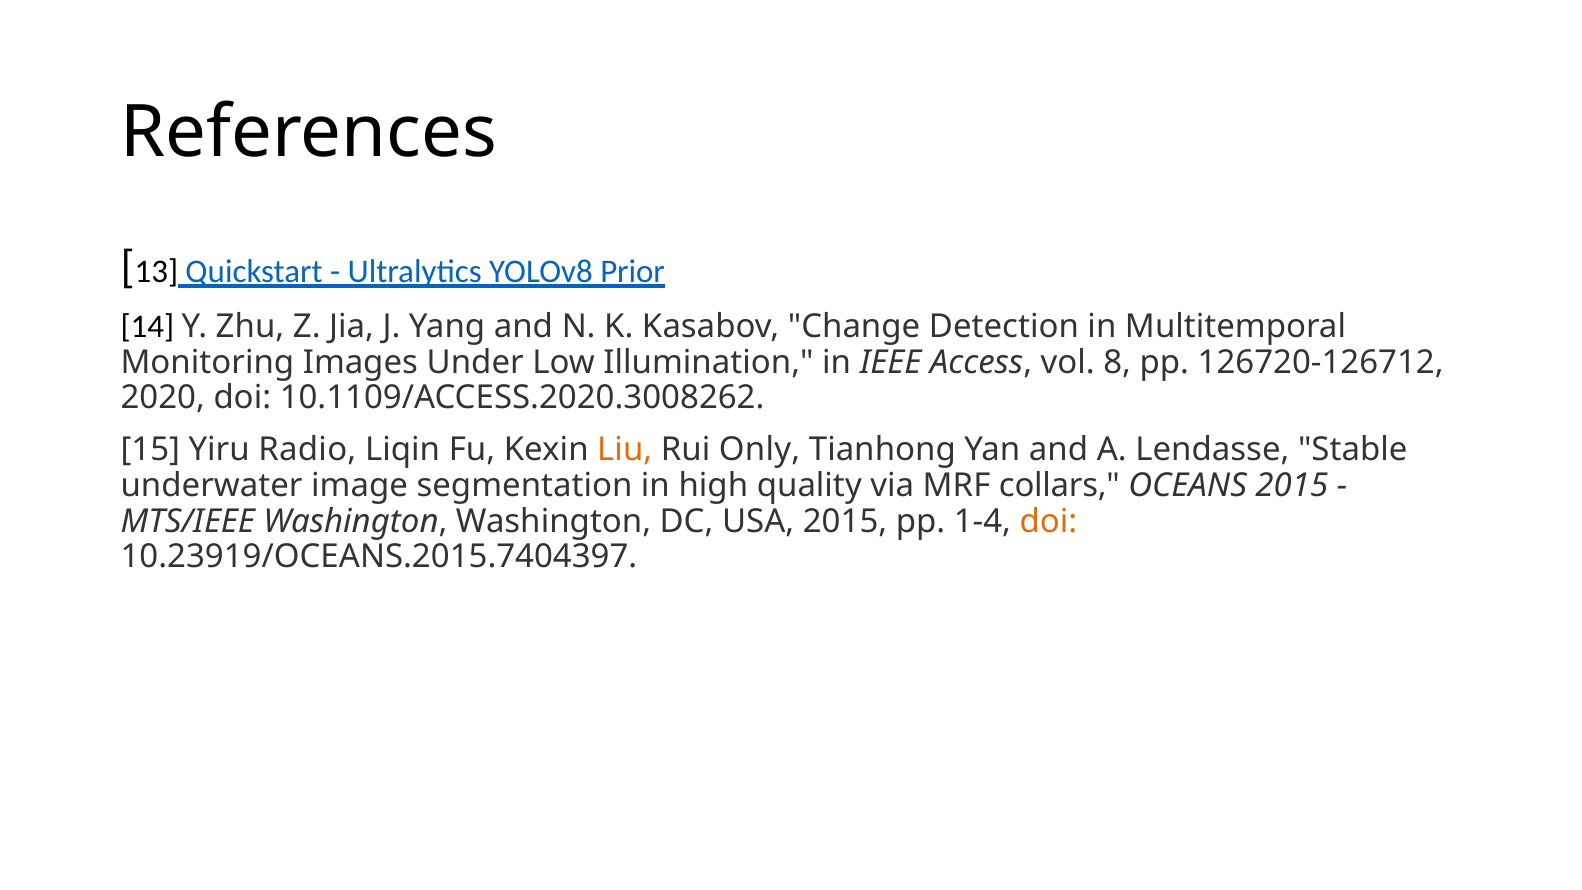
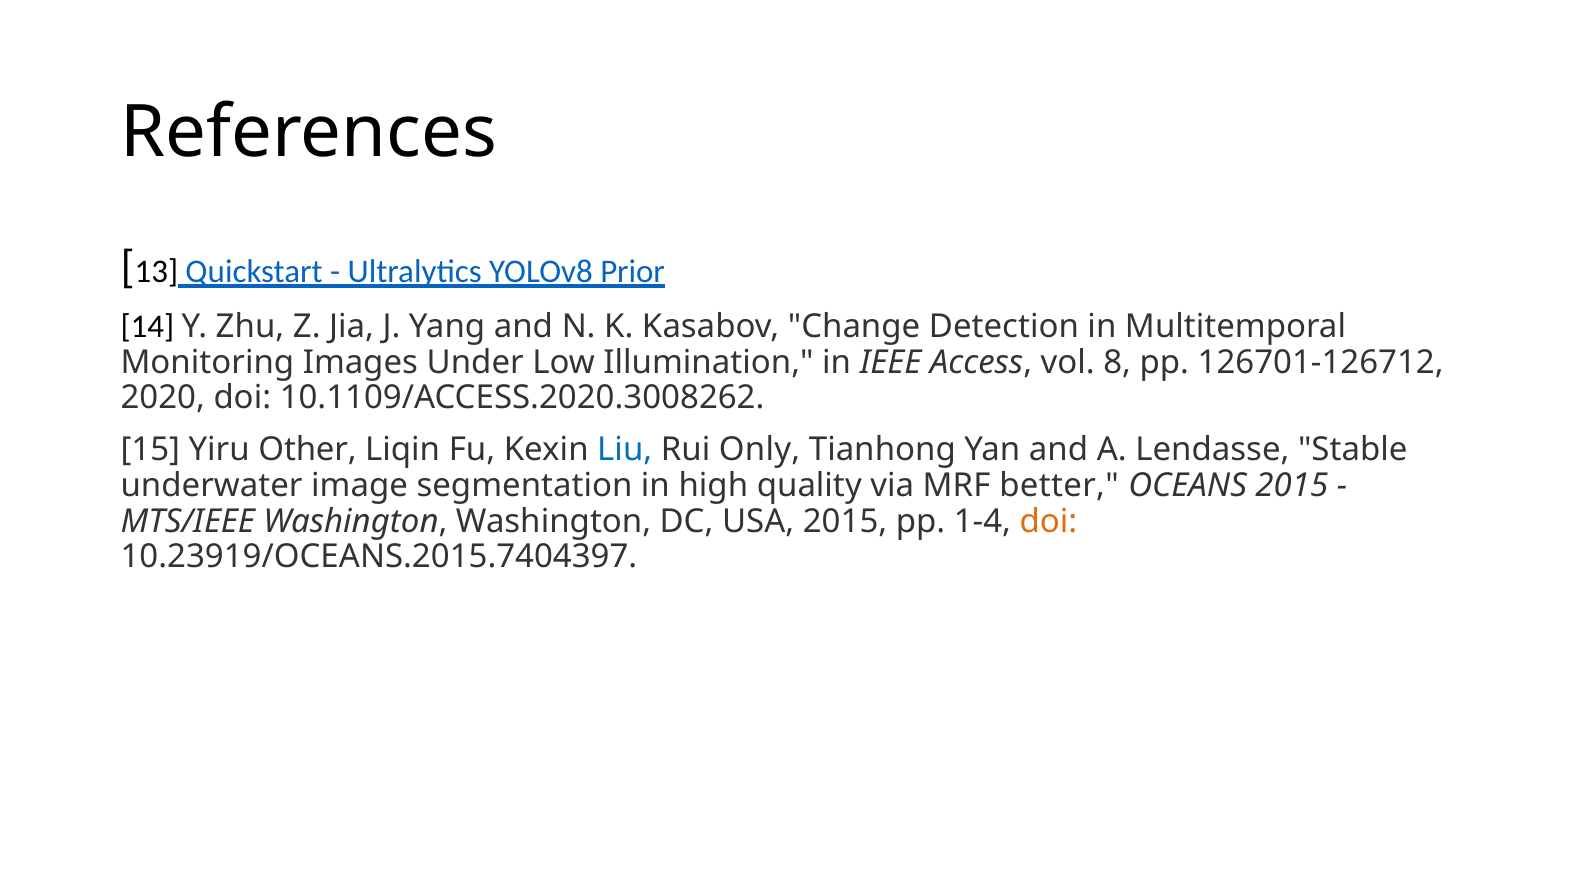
126720-126712: 126720-126712 -> 126701-126712 (1321, 362)
Radio: Radio -> Other (308, 450)
Liu colour: orange -> blue (625, 450)
collars: collars -> better (1059, 486)
